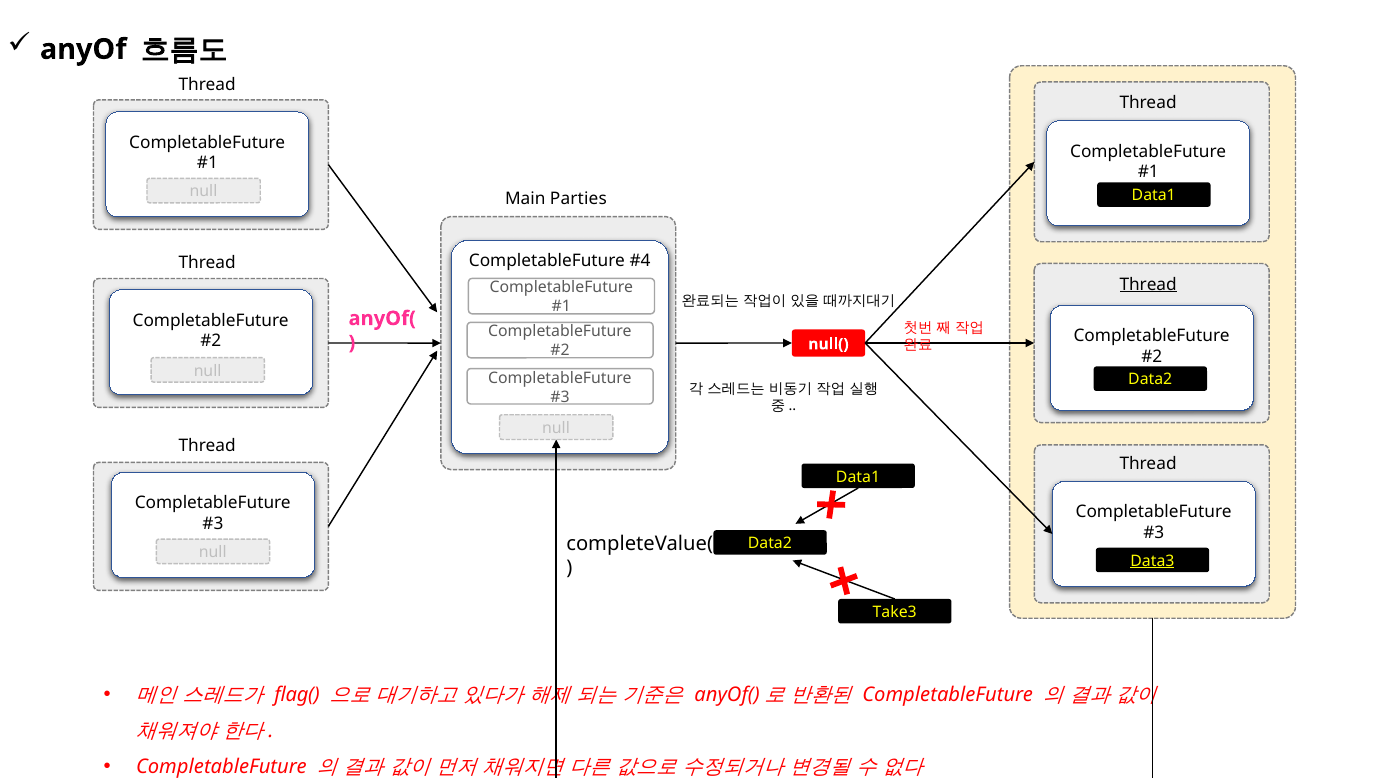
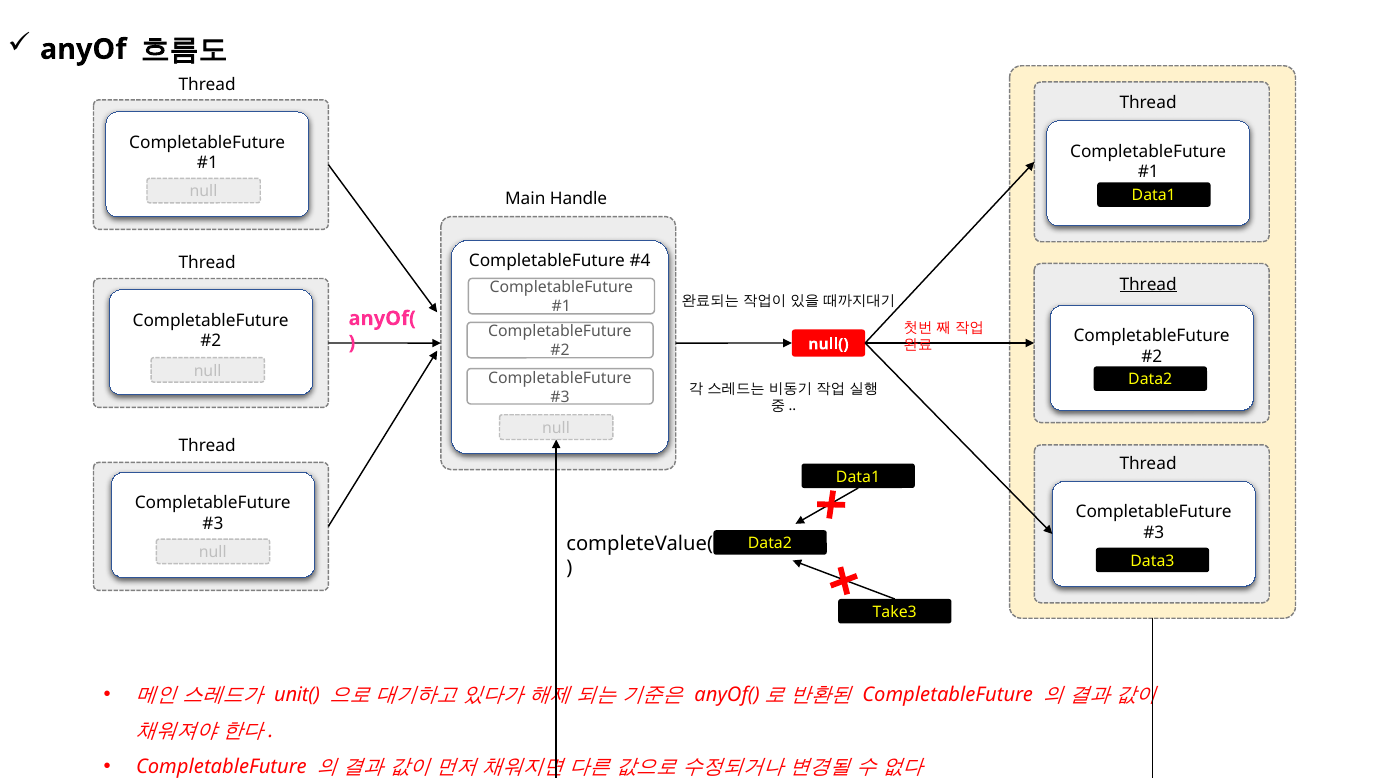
Parties: Parties -> Handle (579, 199)
Data3 underline: present -> none (1152, 561)
flag(: flag( -> unit( (297, 695)
